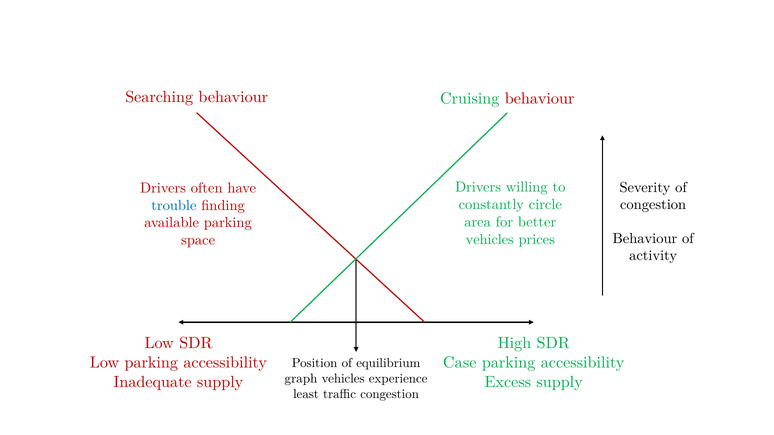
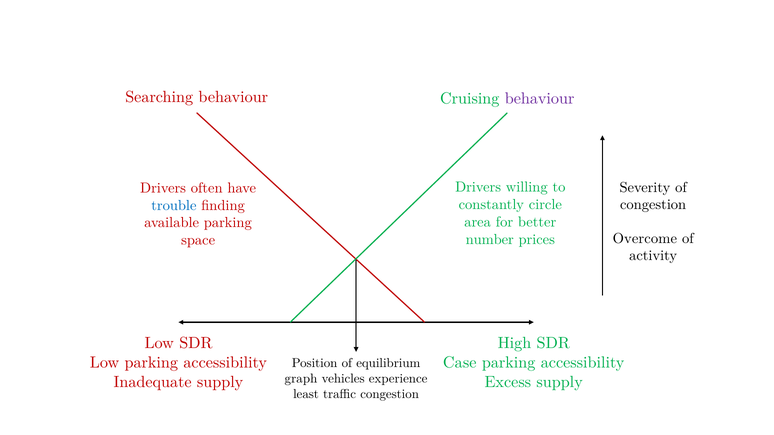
behaviour colour: red -> purple (540, 98)
vehicles: vehicles -> number (490, 239)
space Behaviour: Behaviour -> Overcome (645, 239)
